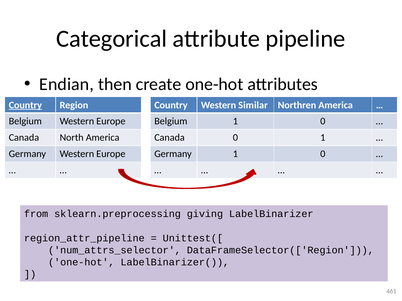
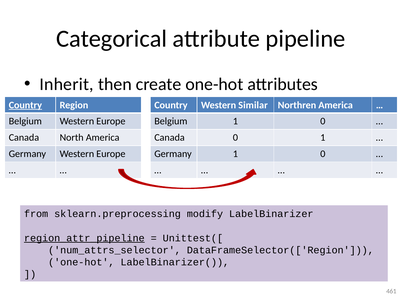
Endian: Endian -> Inherit (67, 84)
giving: giving -> modify (205, 214)
region_attr_pipeline underline: none -> present (84, 238)
